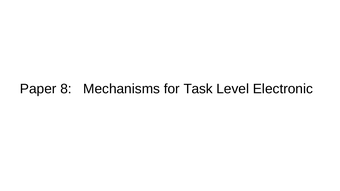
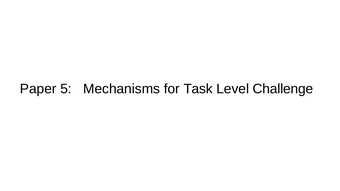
8: 8 -> 5 (66, 89)
Electronic: Electronic -> Challenge (283, 89)
